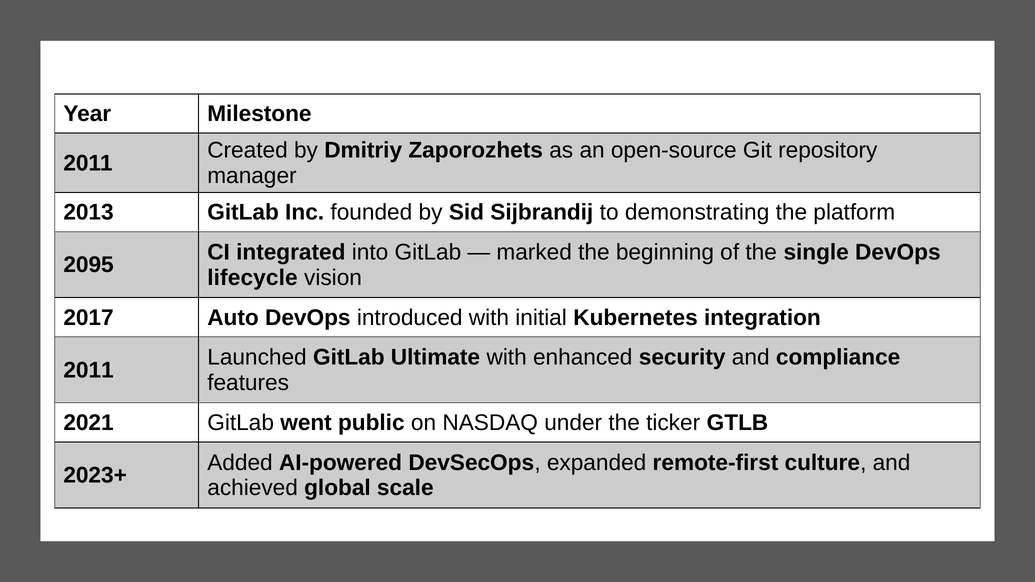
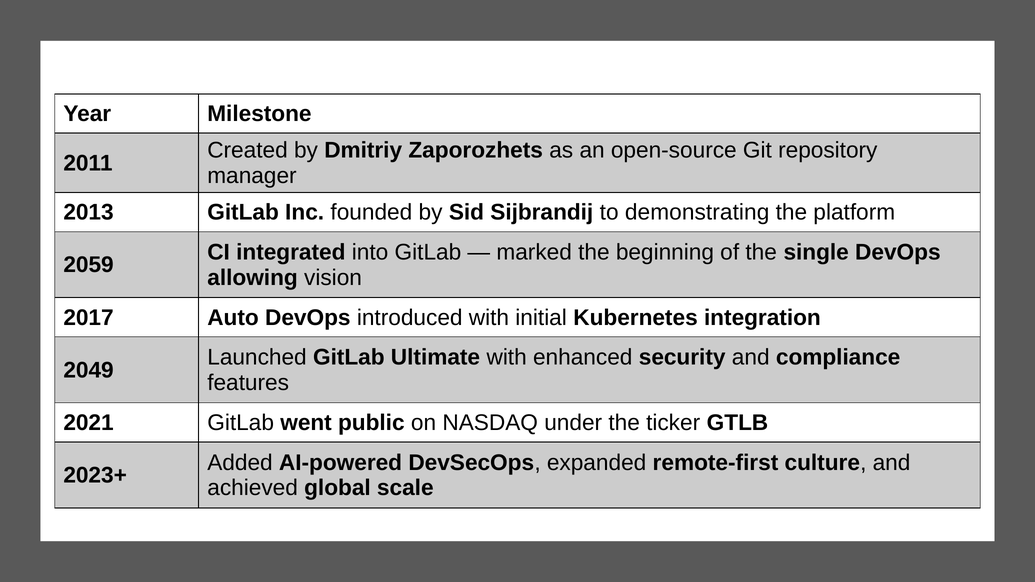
2095: 2095 -> 2059 (89, 265)
lifecycle: lifecycle -> allowing (253, 278)
2011: 2011 -> 2049 (89, 370)
